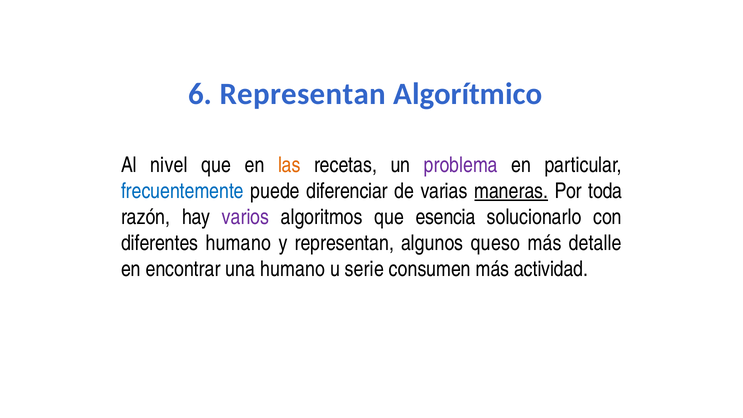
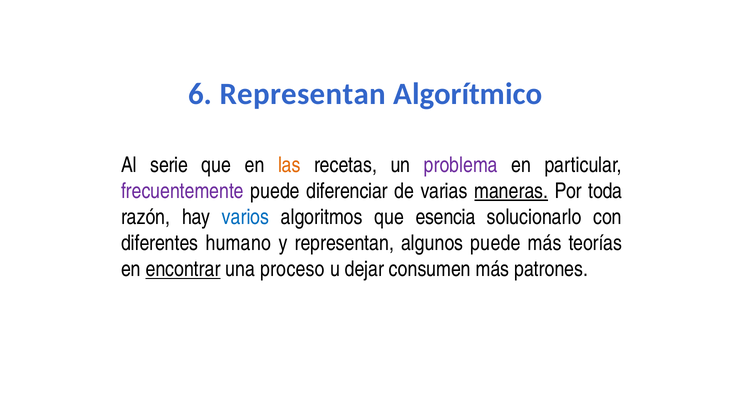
nivel: nivel -> serie (169, 165)
frecuentemente colour: blue -> purple (182, 191)
varios colour: purple -> blue (246, 217)
algunos queso: queso -> puede (495, 243)
detalle: detalle -> teorías (595, 243)
encontrar underline: none -> present (183, 269)
una humano: humano -> proceso (292, 269)
serie: serie -> dejar (364, 269)
actividad: actividad -> patrones (551, 269)
